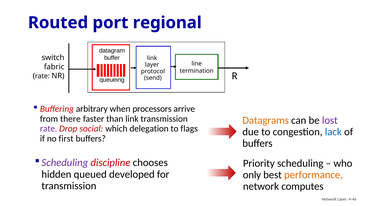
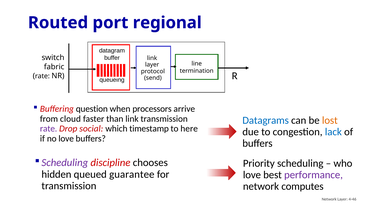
arbitrary: arbitrary -> question (92, 109)
there: there -> cloud (70, 119)
Datagrams colour: orange -> blue (266, 120)
lost colour: purple -> orange (330, 120)
delegation: delegation -> timestamp (149, 129)
flags: flags -> here (189, 129)
no first: first -> love (66, 138)
developed: developed -> guarantee (132, 174)
only: only -> love (252, 175)
performance colour: orange -> purple (314, 175)
